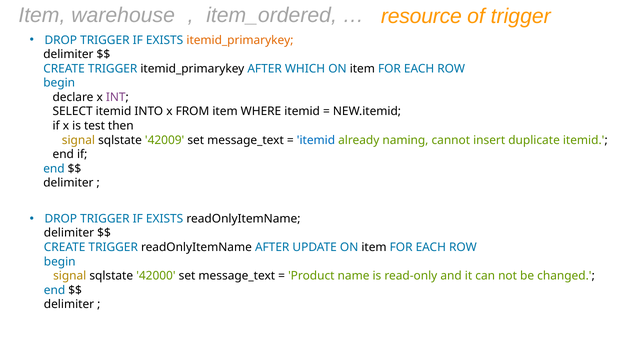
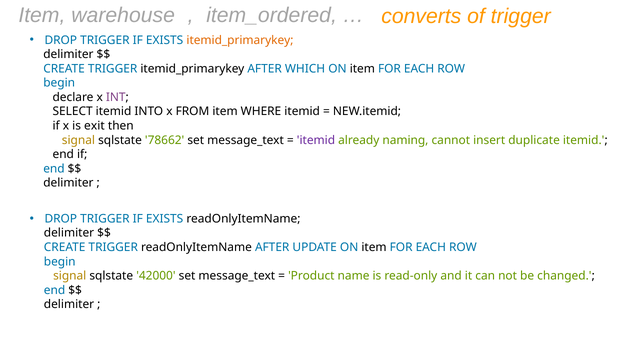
resource: resource -> converts (421, 17)
test: test -> exit (94, 126)
42009: 42009 -> 78662 (165, 140)
itemid colour: blue -> purple (316, 140)
